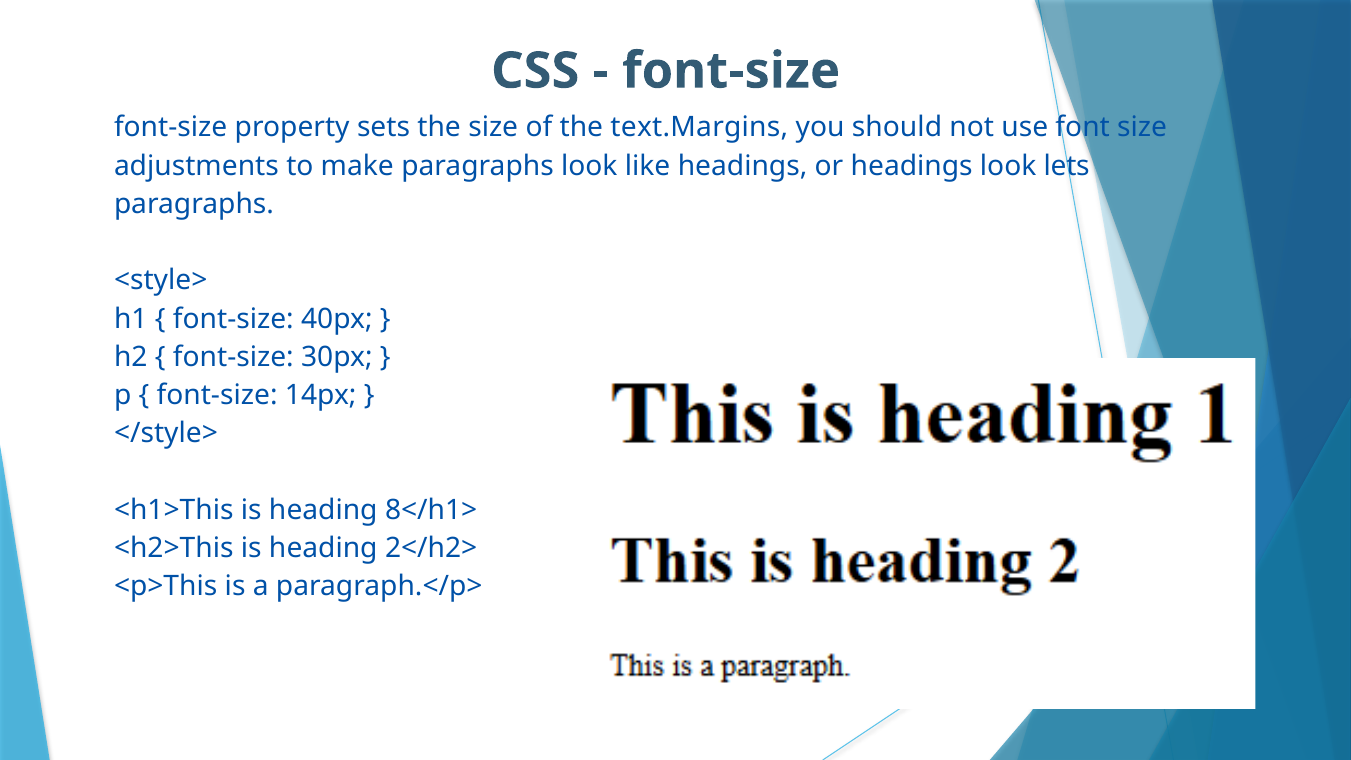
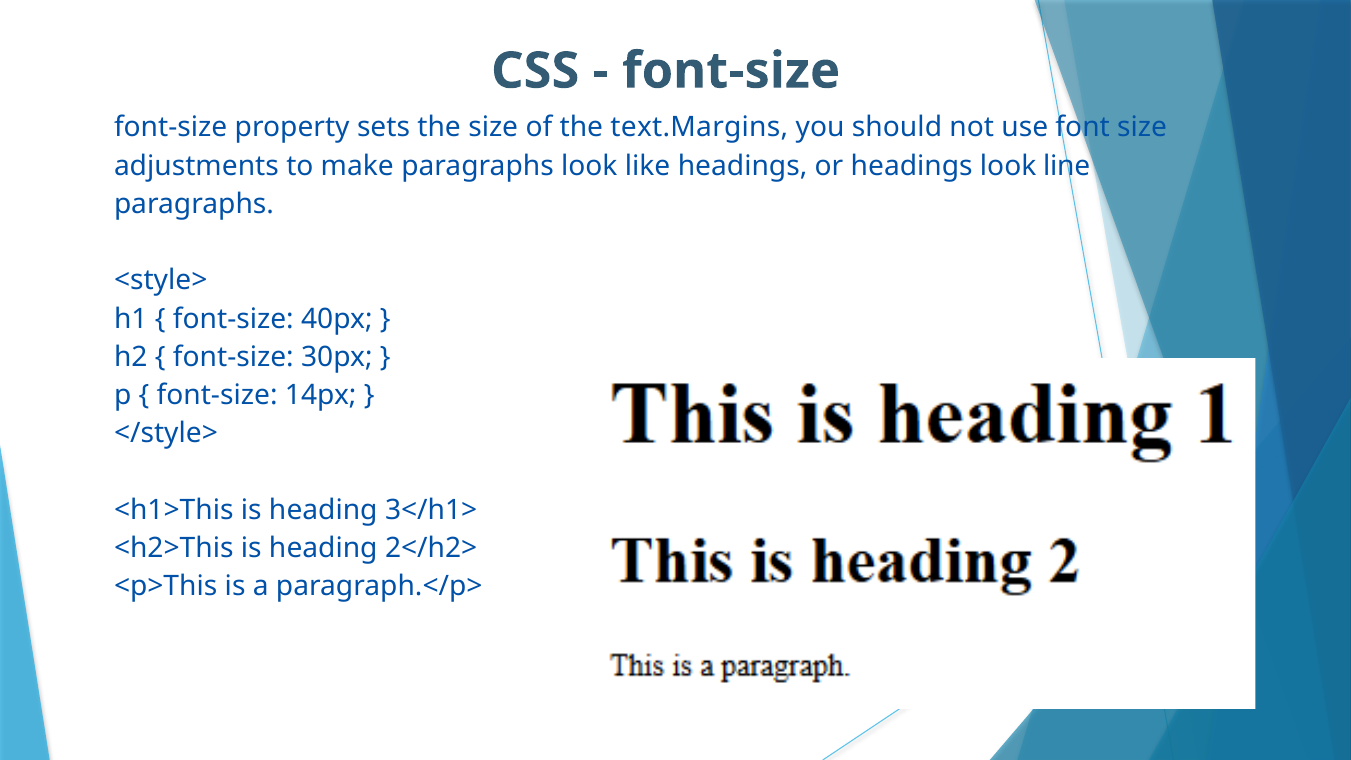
lets: lets -> line (1067, 166)
8</h1>: 8</h1> -> 3</h1> (431, 510)
